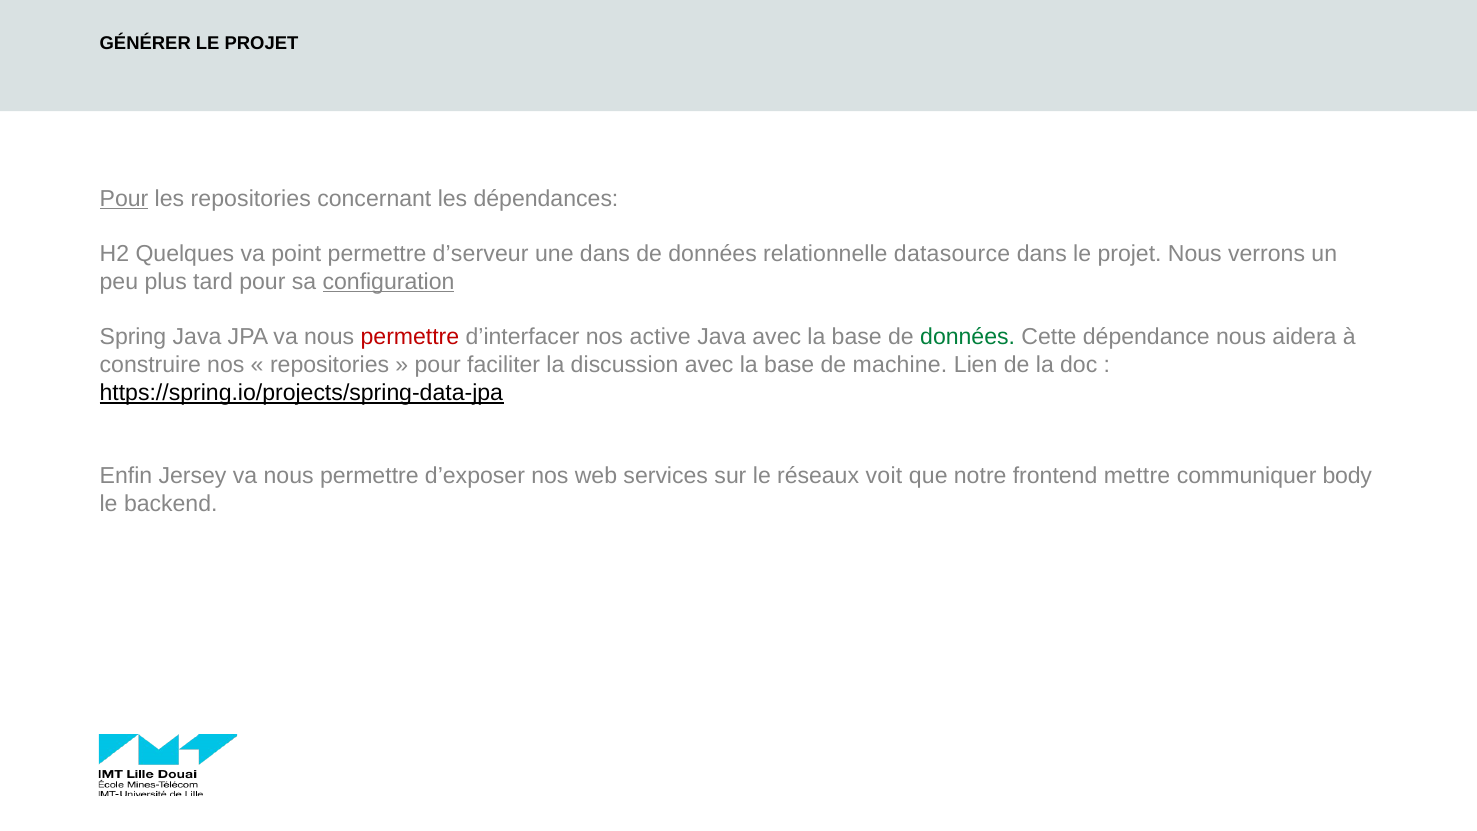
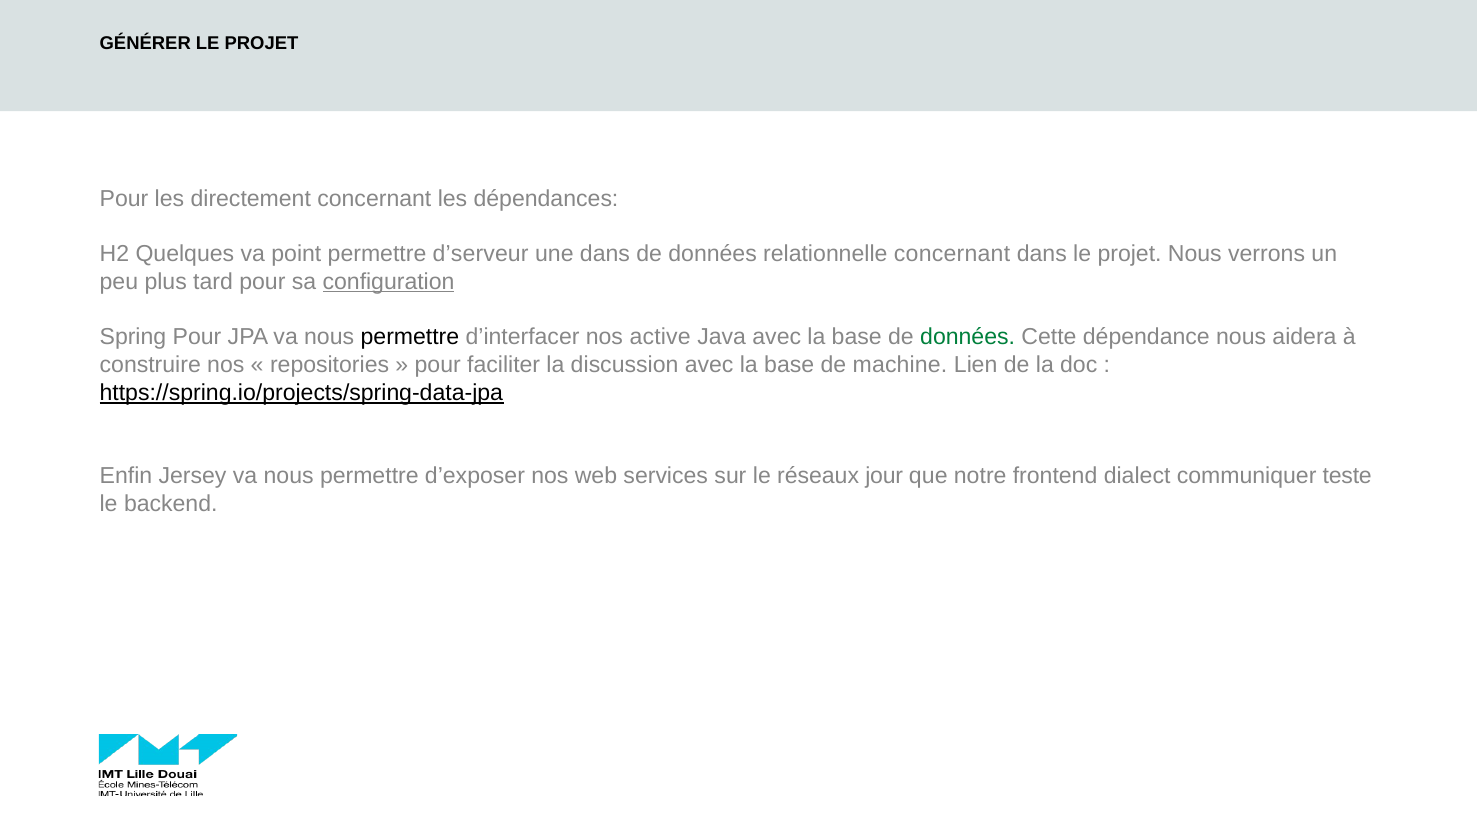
Pour underline: present -> none (124, 199)
les repositories: repositories -> directement (251, 199)
relationnelle datasource: datasource -> concernant (952, 254)
Spring Java: Java -> Pour (197, 337)
permettre colour: red -> black (410, 337)
voit: voit -> jour (884, 476)
mettre: mettre -> dialect (1137, 476)
body: body -> teste (1347, 476)
